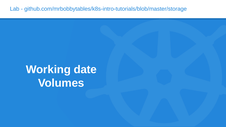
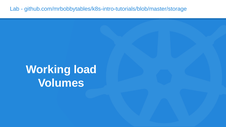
date: date -> load (85, 70)
